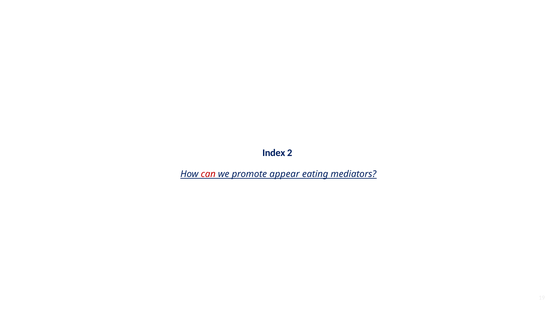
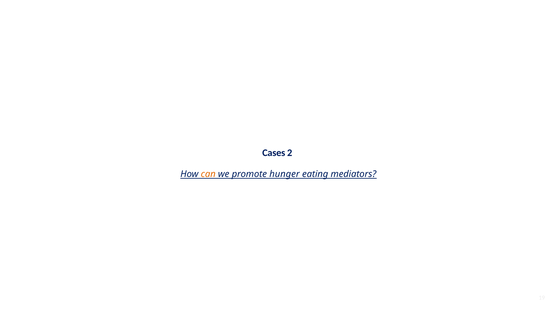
Index: Index -> Cases (274, 153)
can colour: red -> orange (208, 174)
appear: appear -> hunger (285, 174)
